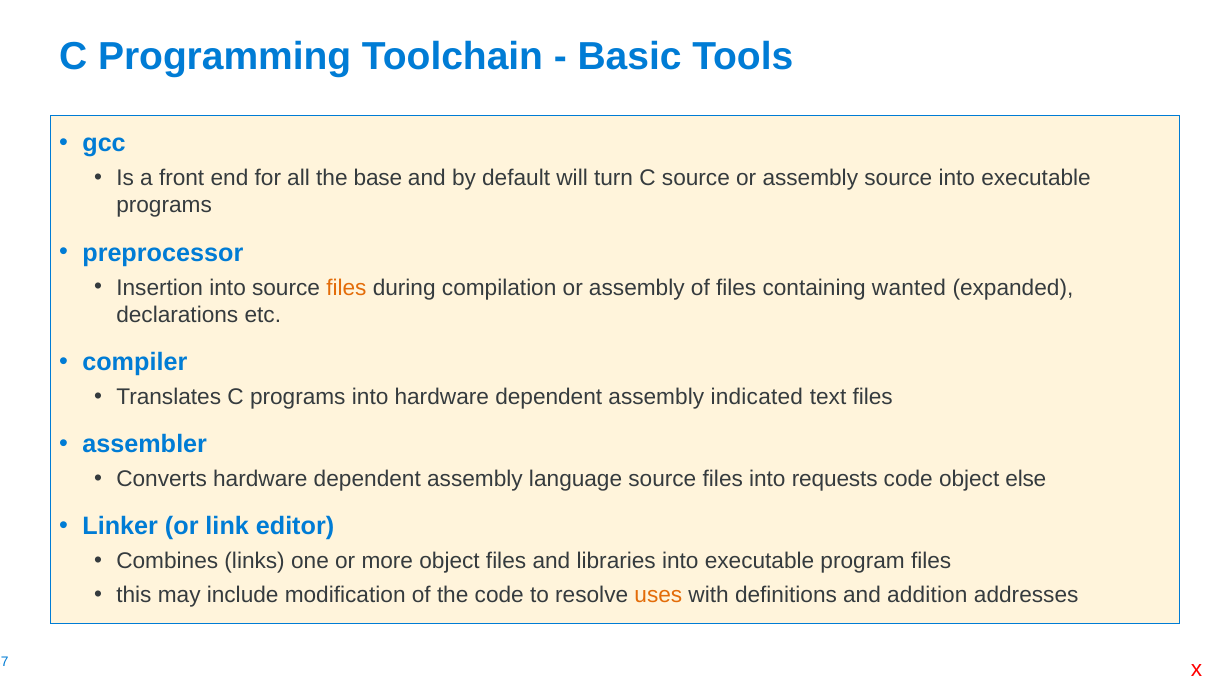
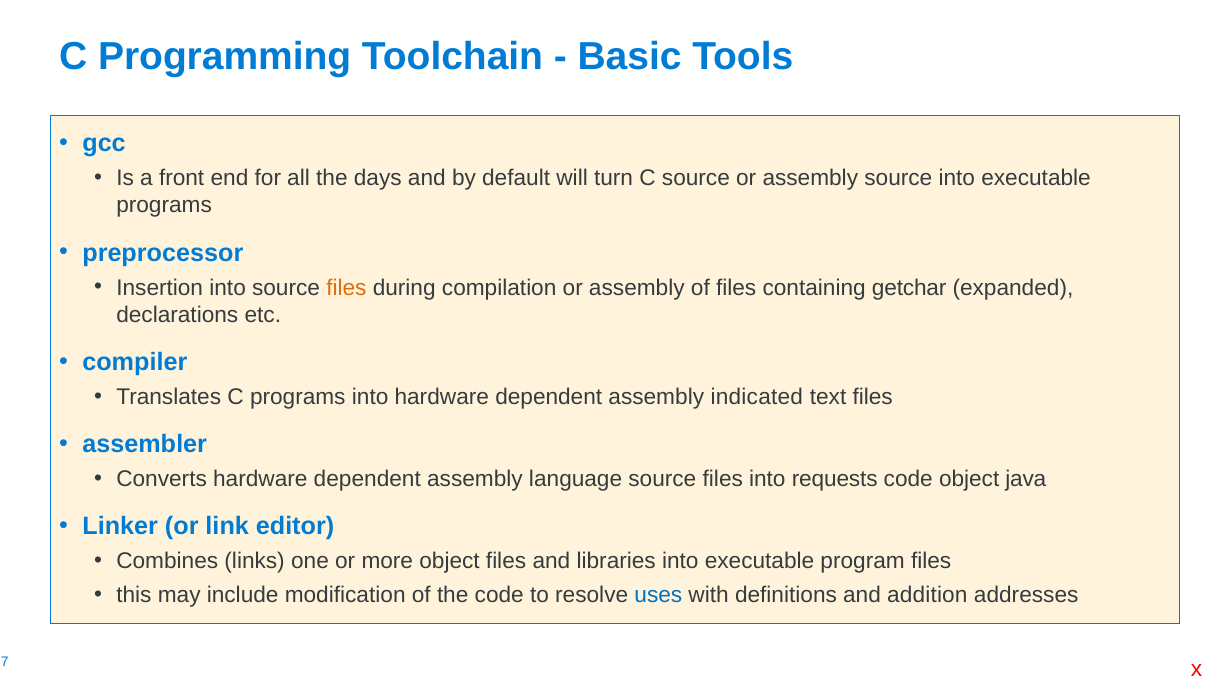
base: base -> days (378, 178)
wanted: wanted -> getchar (909, 288)
else: else -> java (1026, 480)
uses colour: orange -> blue (658, 595)
